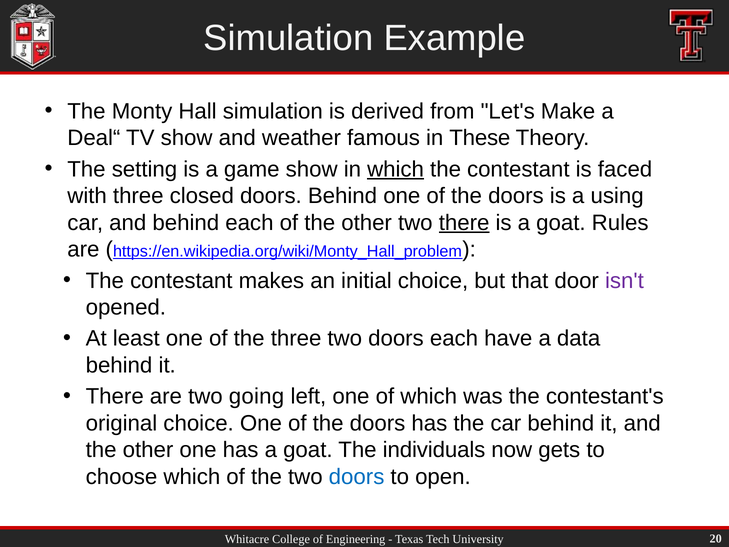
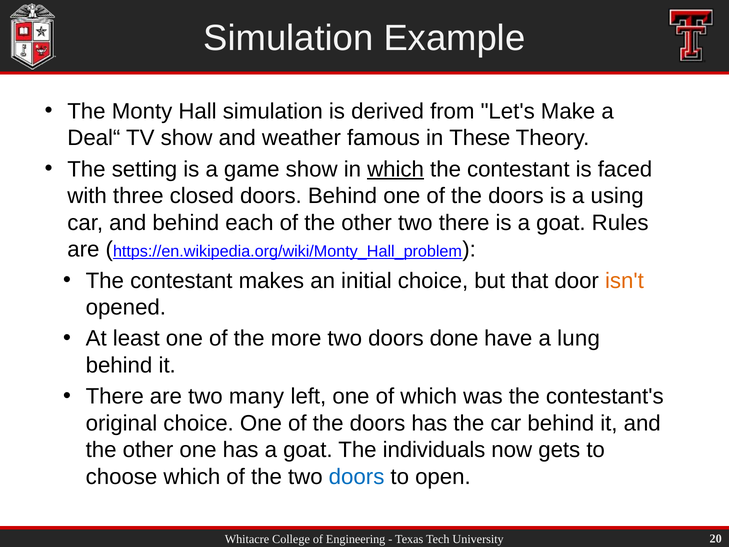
there underline: present -> none (464, 223)
isn't colour: purple -> orange (624, 281)
the three: three -> more (296, 338)
doors each: each -> done (454, 338)
data: data -> lung (579, 338)
going: going -> many (257, 396)
